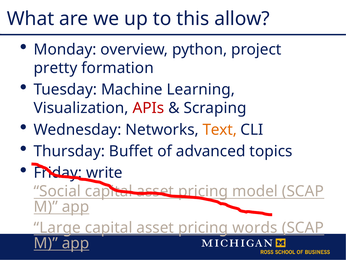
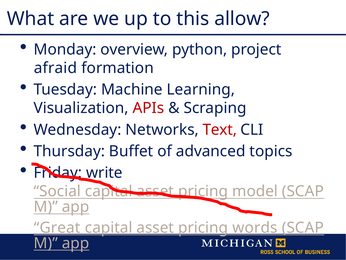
pretty: pretty -> afraid (55, 68)
Text colour: orange -> red (220, 129)
Large: Large -> Great (57, 227)
